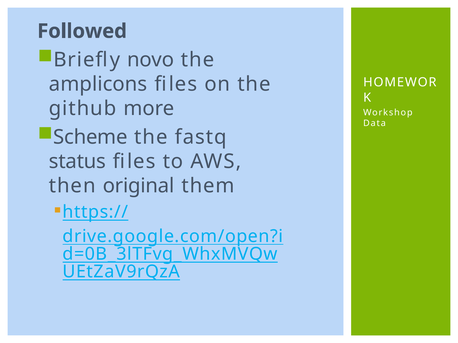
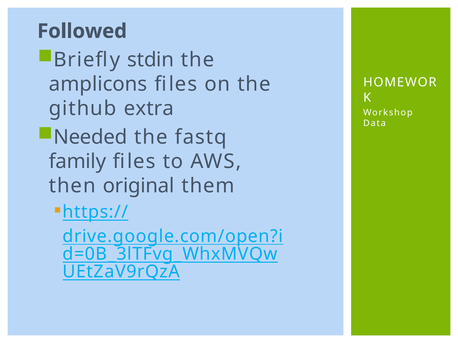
novo: novo -> stdin (151, 60)
more: more -> extra (149, 109)
Scheme: Scheme -> Needed (90, 137)
status: status -> family (77, 162)
